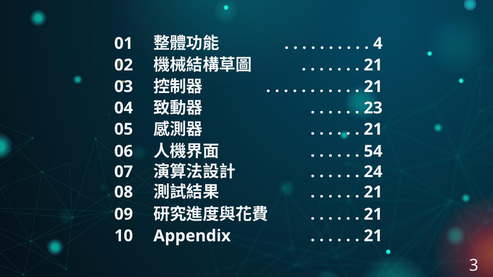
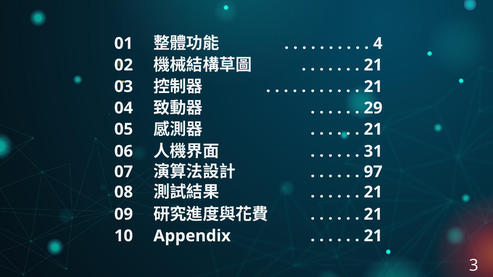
23: 23 -> 29 (373, 108)
54: 54 -> 31 (373, 151)
24: 24 -> 97 (373, 172)
